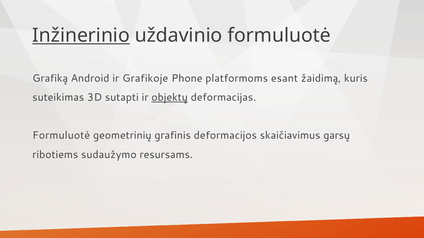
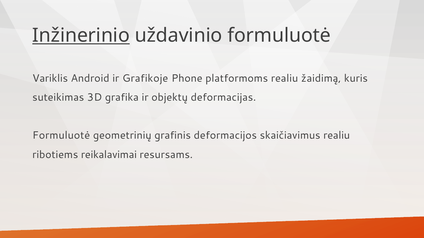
Grafiką: Grafiką -> Variklis (50, 79)
platformoms esant: esant -> realiu (285, 79)
sutapti: sutapti -> grafika (122, 98)
objektų underline: present -> none (170, 98)
skaičiavimus garsų: garsų -> realiu (337, 136)
sudaužymo: sudaužymo -> reikalavimai (109, 155)
